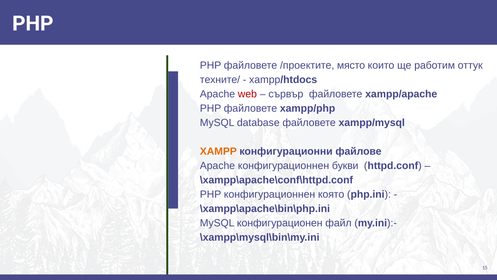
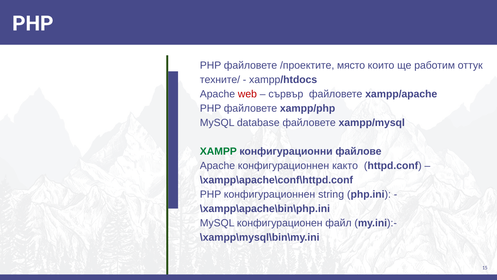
XAMPP colour: orange -> green (218, 151)
букви: букви -> както (345, 166)
която: която -> string (331, 194)
